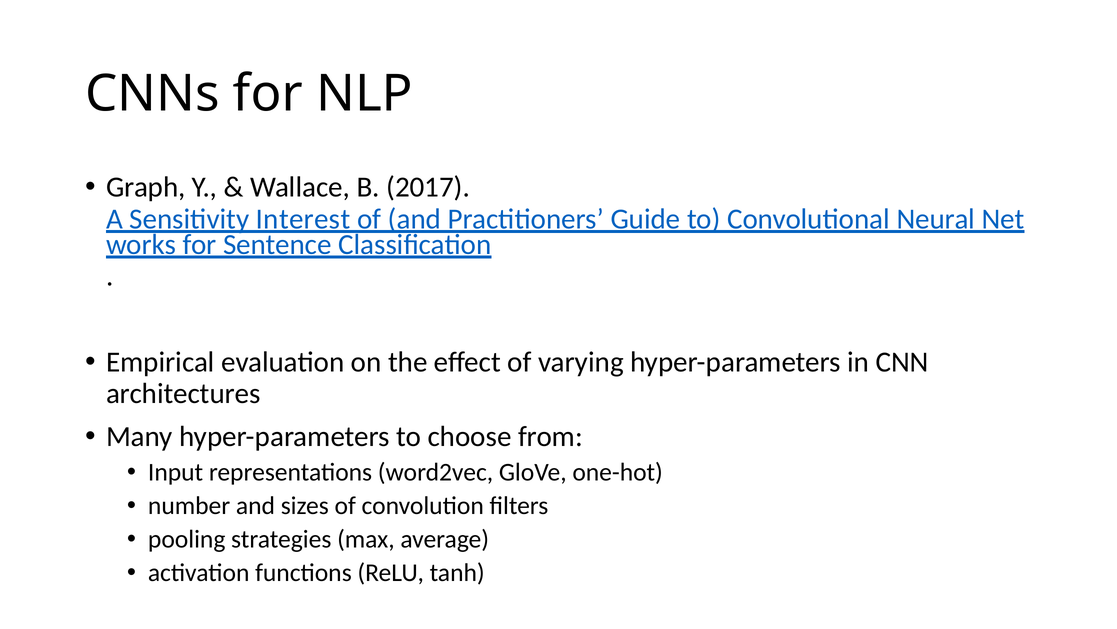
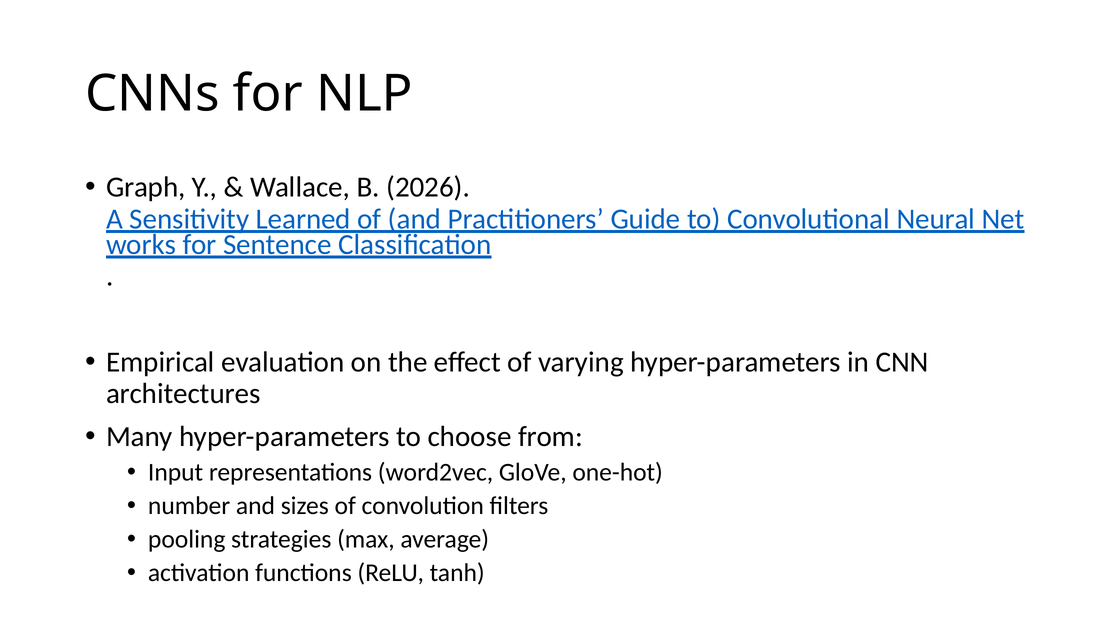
2017: 2017 -> 2026 (428, 187)
Interest: Interest -> Learned (303, 219)
